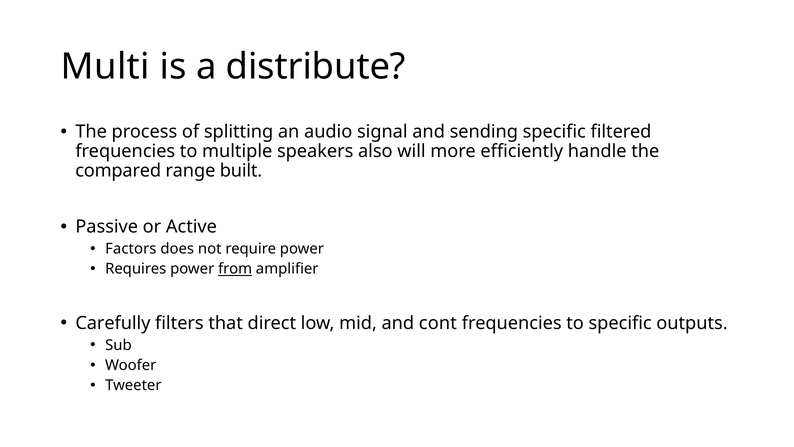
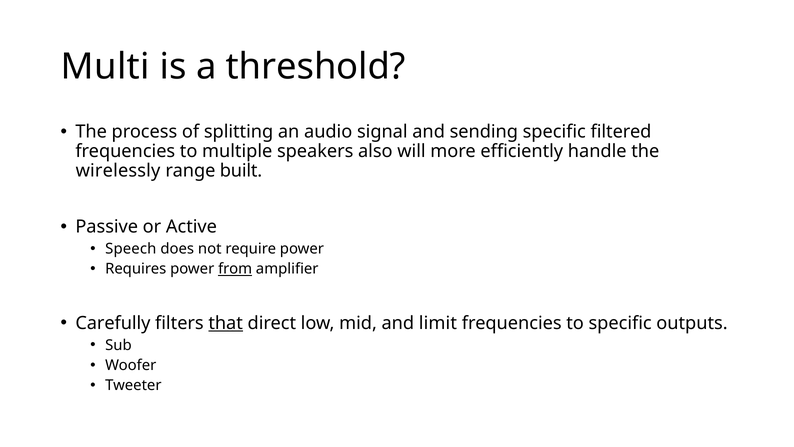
distribute: distribute -> threshold (316, 67)
compared: compared -> wirelessly (118, 171)
Factors: Factors -> Speech (131, 249)
that underline: none -> present (226, 323)
cont: cont -> limit (438, 323)
